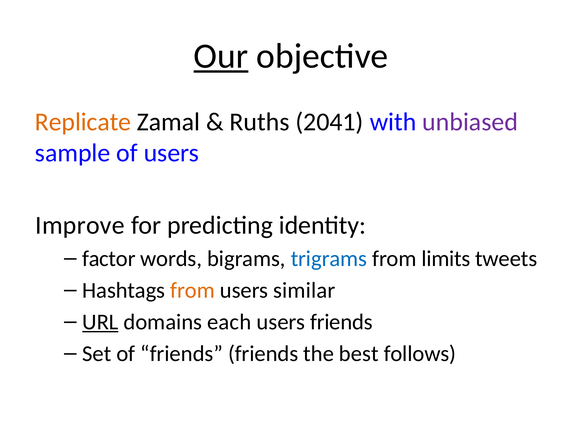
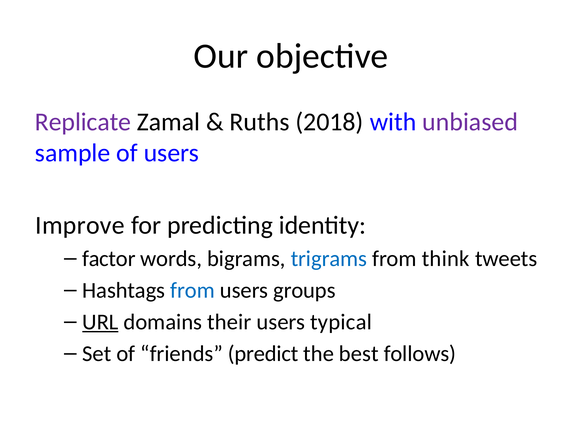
Our underline: present -> none (221, 56)
Replicate colour: orange -> purple (83, 122)
2041: 2041 -> 2018 (329, 122)
limits: limits -> think (446, 259)
from colour: orange -> blue (193, 291)
similar: similar -> groups (304, 291)
each: each -> their (229, 322)
users friends: friends -> typical (341, 322)
friends friends: friends -> predict (263, 354)
